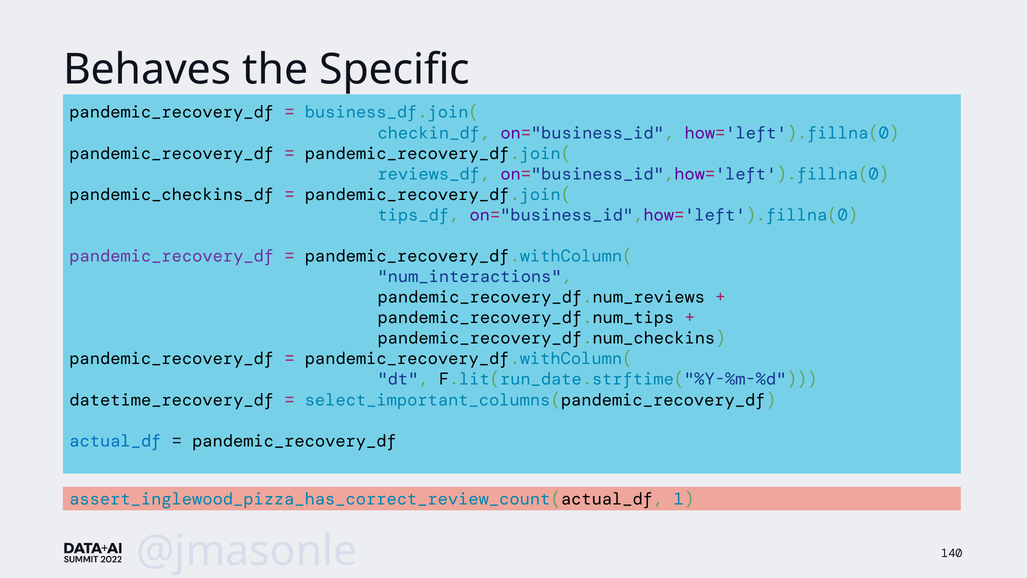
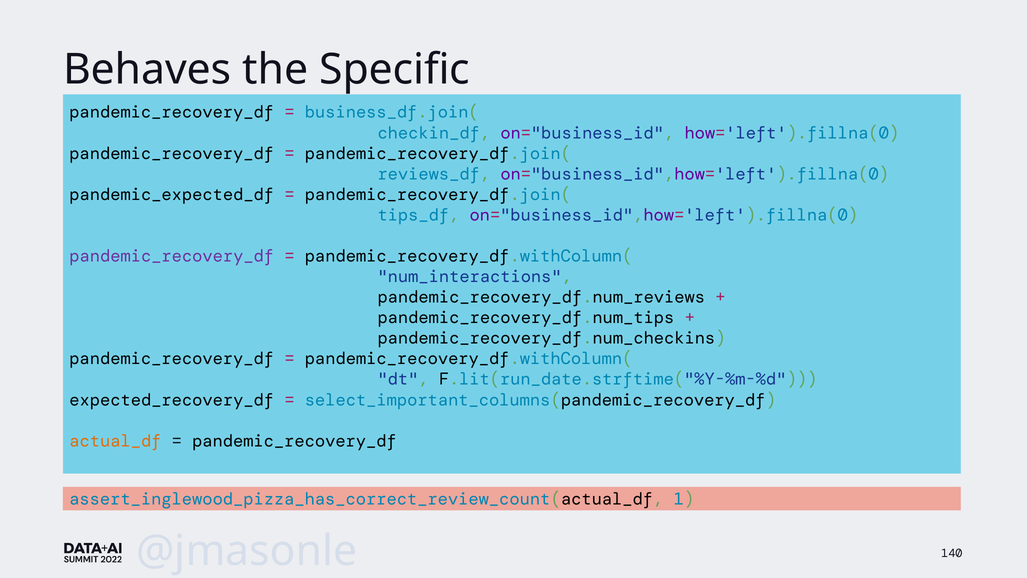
pandemic_checkins_df: pandemic_checkins_df -> pandemic_expected_df (172, 194)
datetime_recovery_df: datetime_recovery_df -> expected_recovery_df (172, 400)
actual_df colour: blue -> orange (115, 441)
